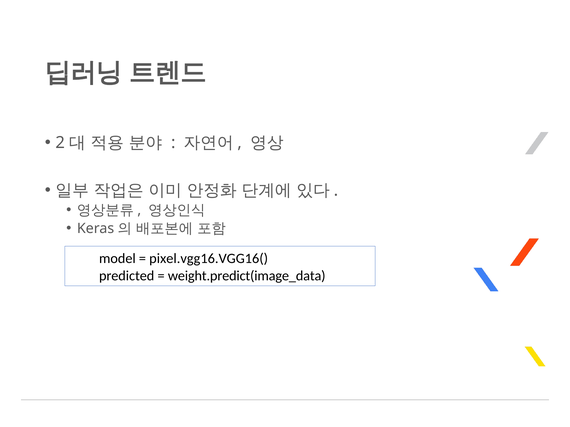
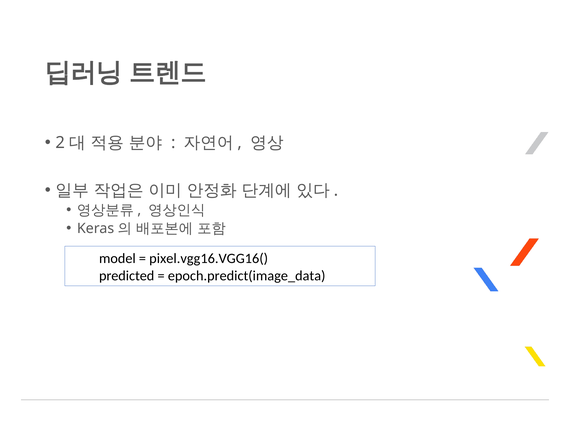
weight.predict(image_data: weight.predict(image_data -> epoch.predict(image_data (247, 276)
